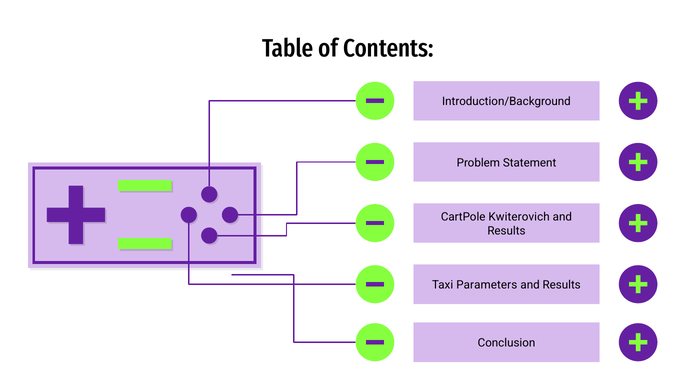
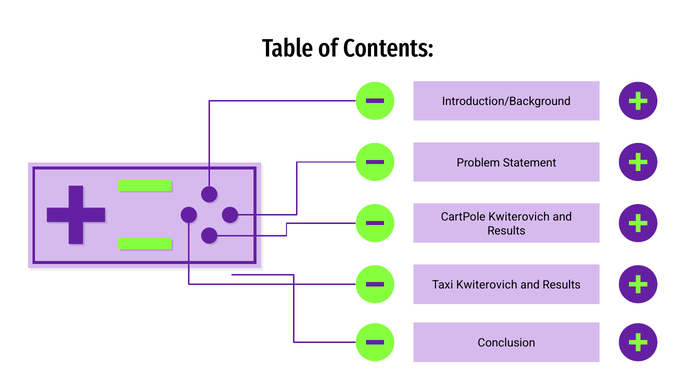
Taxi Parameters: Parameters -> Kwiterovich (487, 285)
